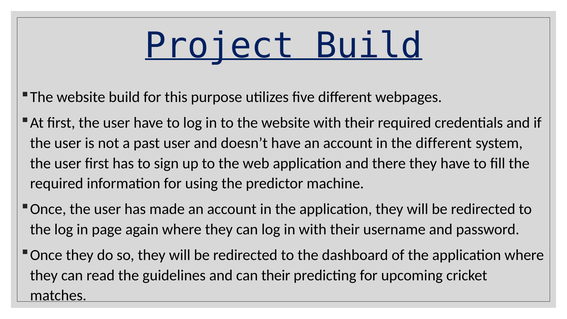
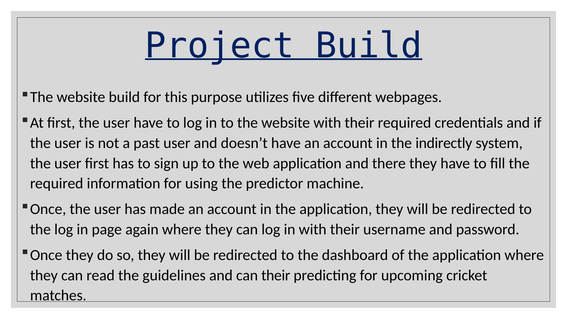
the different: different -> indirectly (444, 143)
